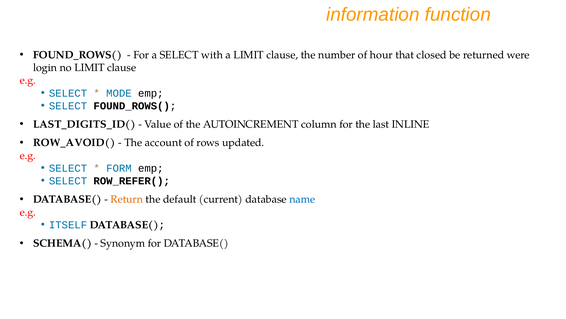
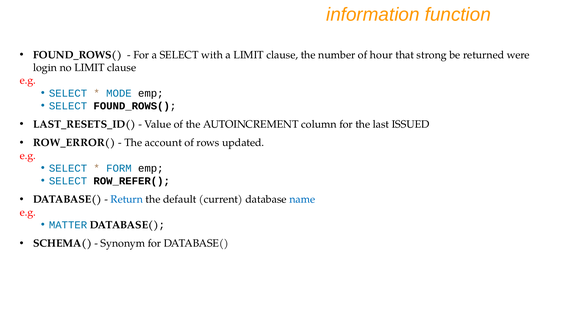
closed: closed -> strong (432, 55)
LAST_DIGITS_ID(: LAST_DIGITS_ID( -> LAST_RESETS_ID( (84, 124)
INLINE: INLINE -> ISSUED (411, 124)
ROW_AVOID(: ROW_AVOID( -> ROW_ERROR( (74, 142)
Return colour: orange -> blue (127, 199)
ITSELF: ITSELF -> MATTER (68, 225)
